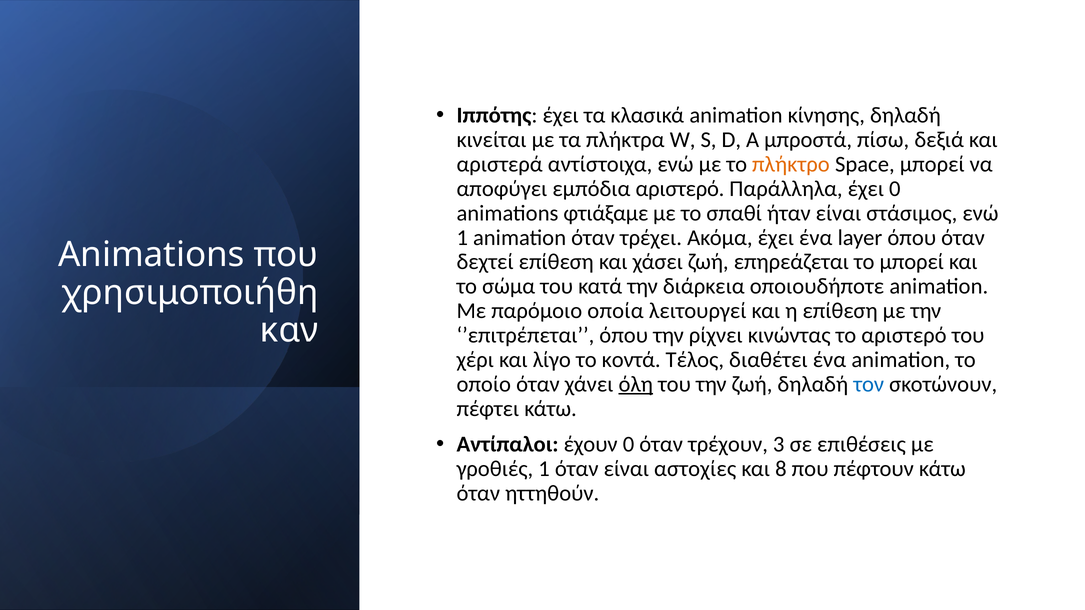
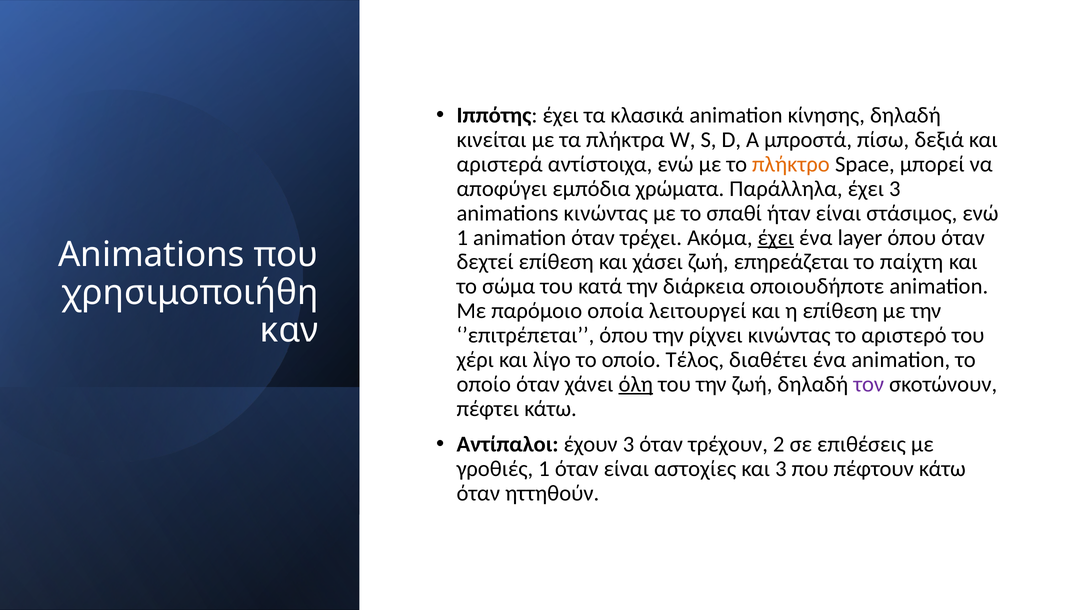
εμπόδια αριστερό: αριστερό -> χρώματα (680, 189)
έχει 0: 0 -> 3 (895, 189)
animations φτιάξαμε: φτιάξαμε -> κινώντας (606, 213)
έχει underline: none -> present (776, 238)
το μπορεί: μπορεί -> παίχτη (912, 262)
λίγο το κοντά: κοντά -> οποίο (631, 360)
τον colour: blue -> purple (869, 384)
έχουν 0: 0 -> 3 (629, 445)
3: 3 -> 2 (779, 445)
και 8: 8 -> 3 (781, 469)
